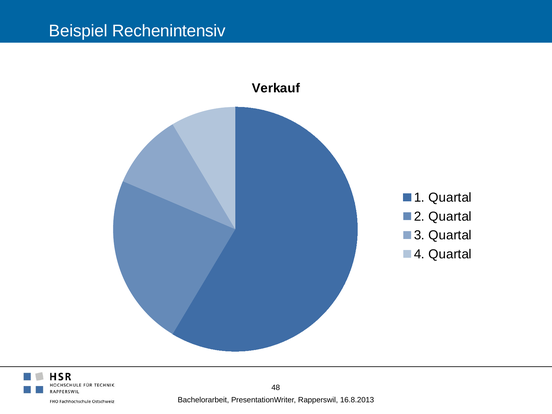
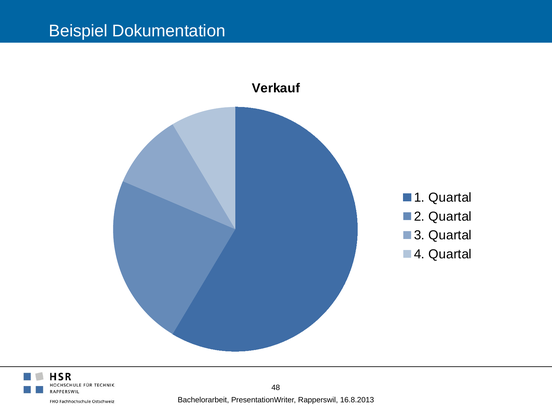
Rechenintensiv: Rechenintensiv -> Dokumentation (169, 31)
